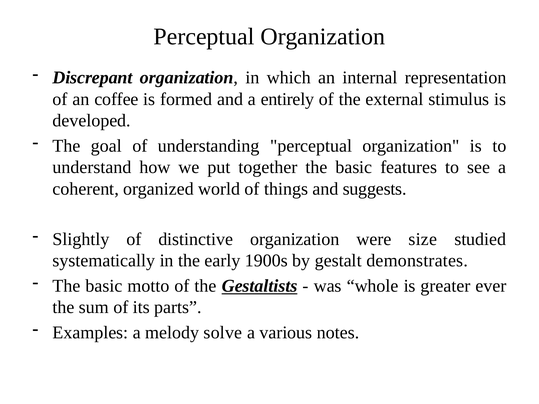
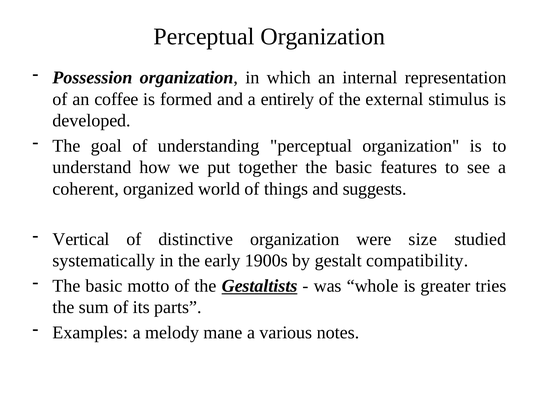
Discrepant: Discrepant -> Possession (92, 78)
Slightly: Slightly -> Vertical (81, 239)
demonstrates: demonstrates -> compatibility (417, 261)
ever: ever -> tries (491, 286)
solve: solve -> mane (223, 333)
